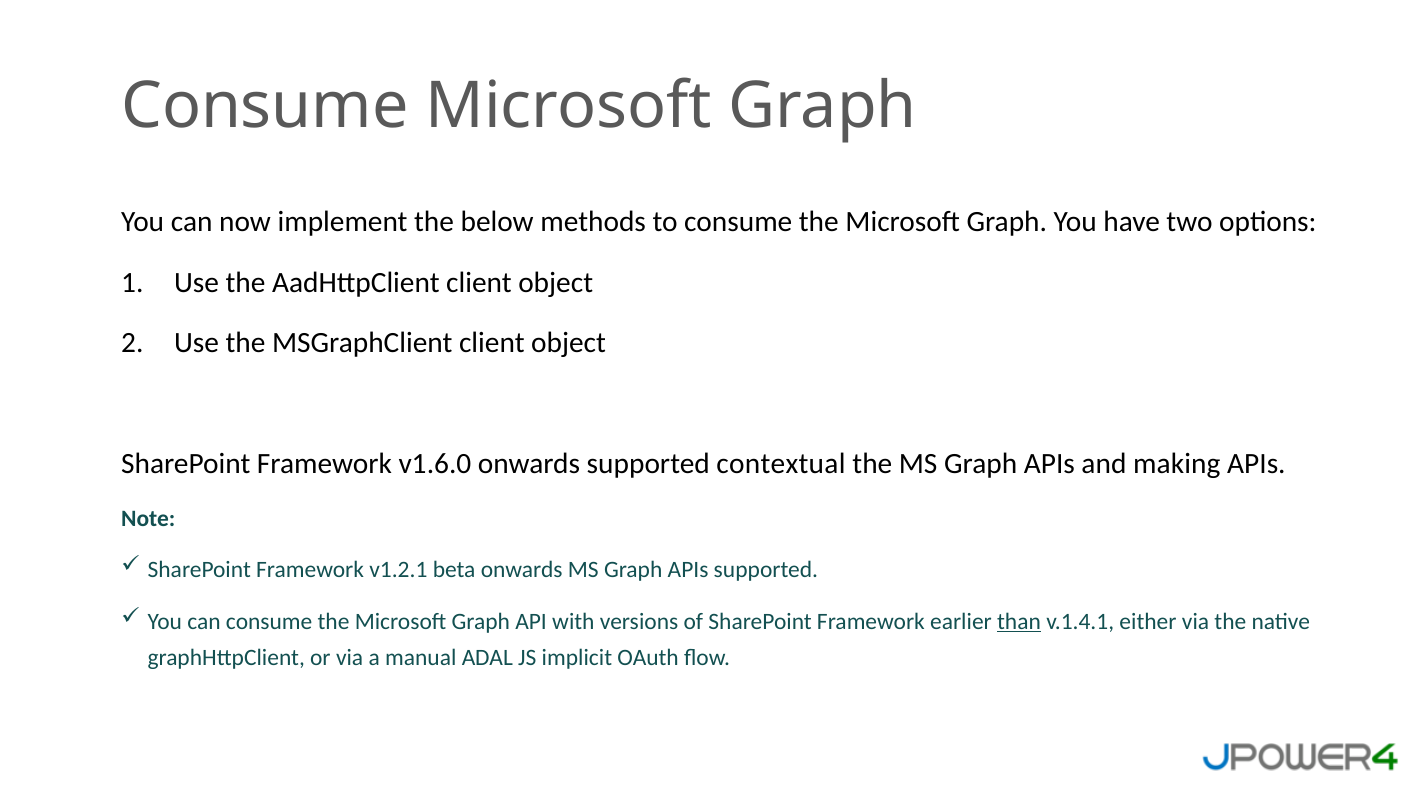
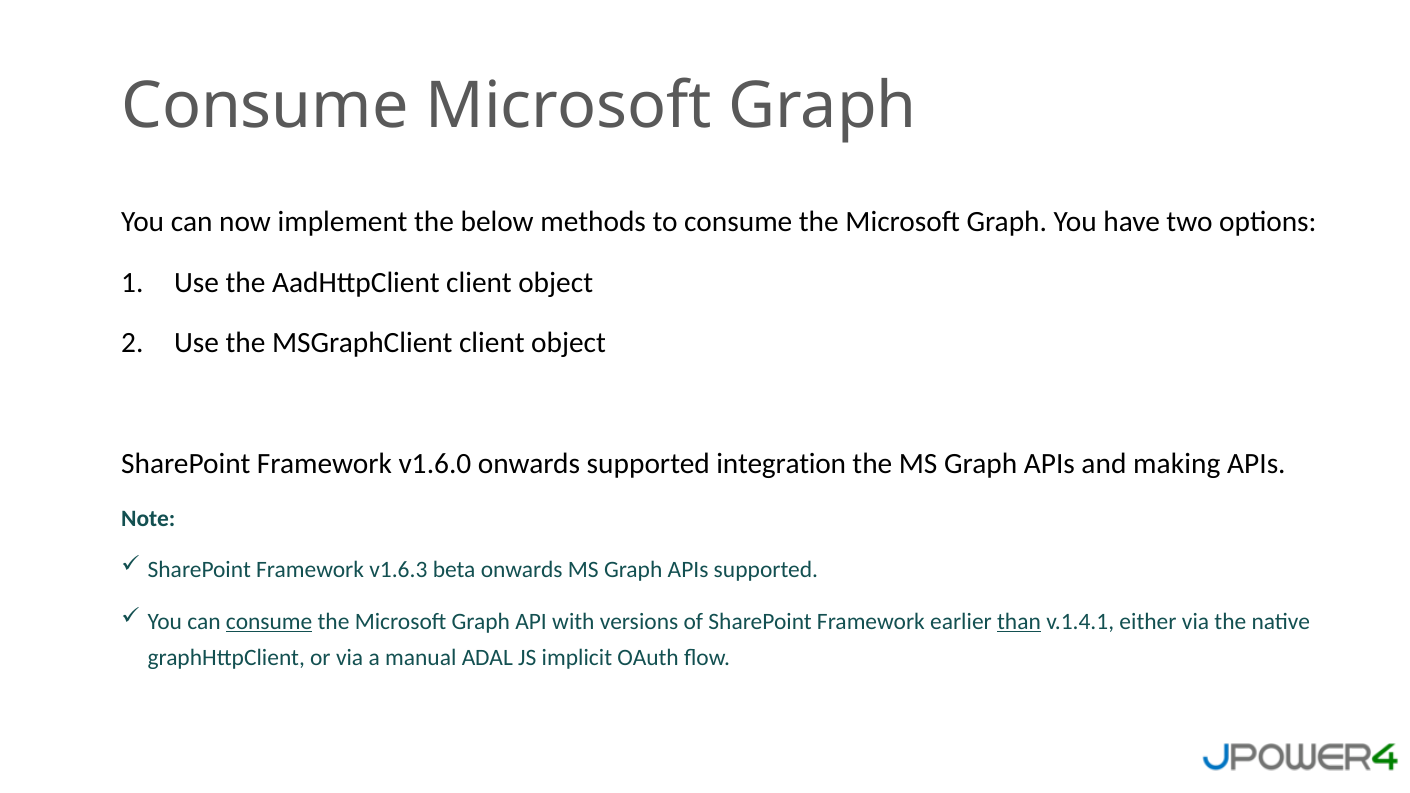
contextual: contextual -> integration (781, 464)
v1.2.1: v1.2.1 -> v1.6.3 (398, 570)
consume underline: none -> present (269, 621)
